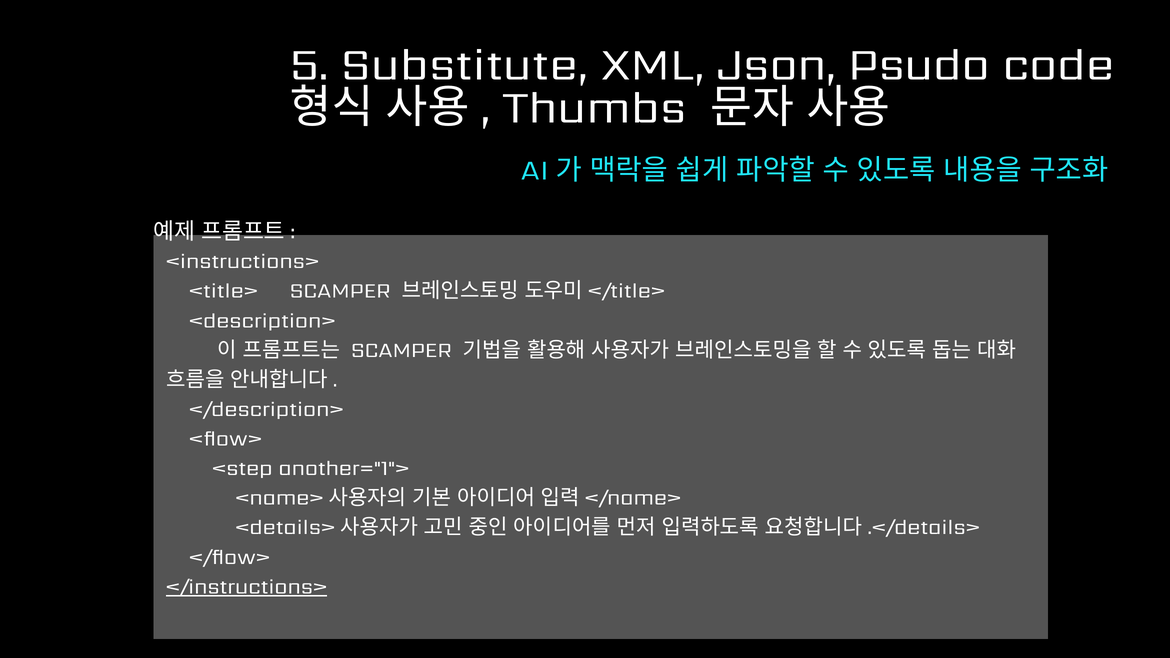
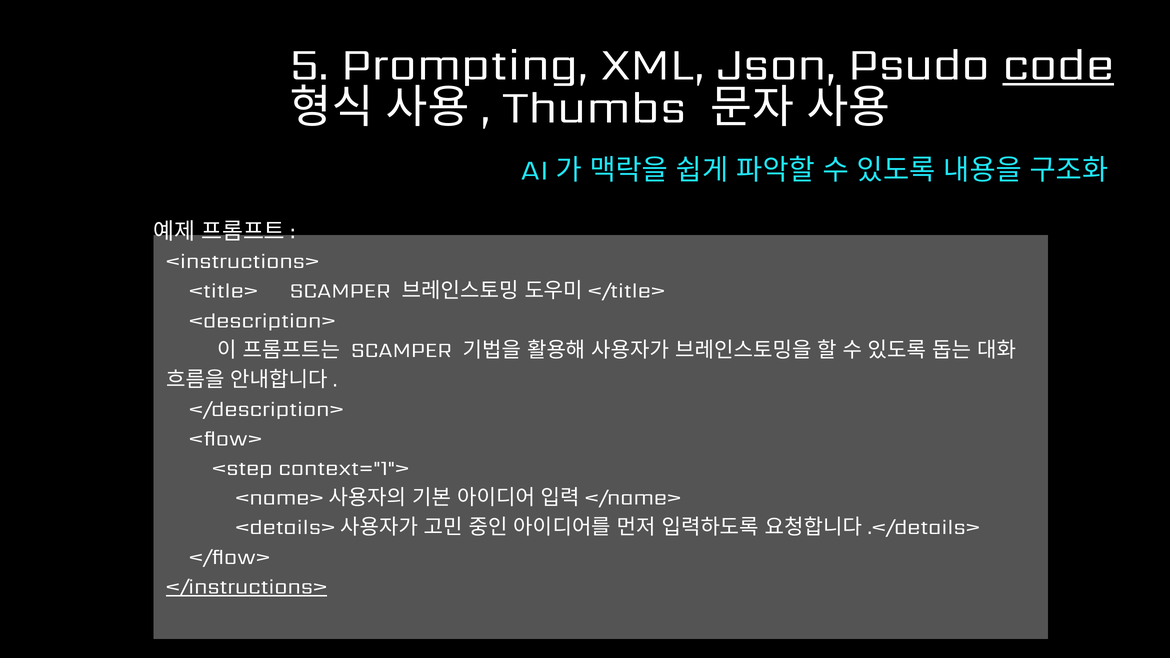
Substitute: Substitute -> Prompting (464, 65)
code underline: none -> present (1058, 65)
another="1">: another="1"> -> context="1"> (344, 468)
